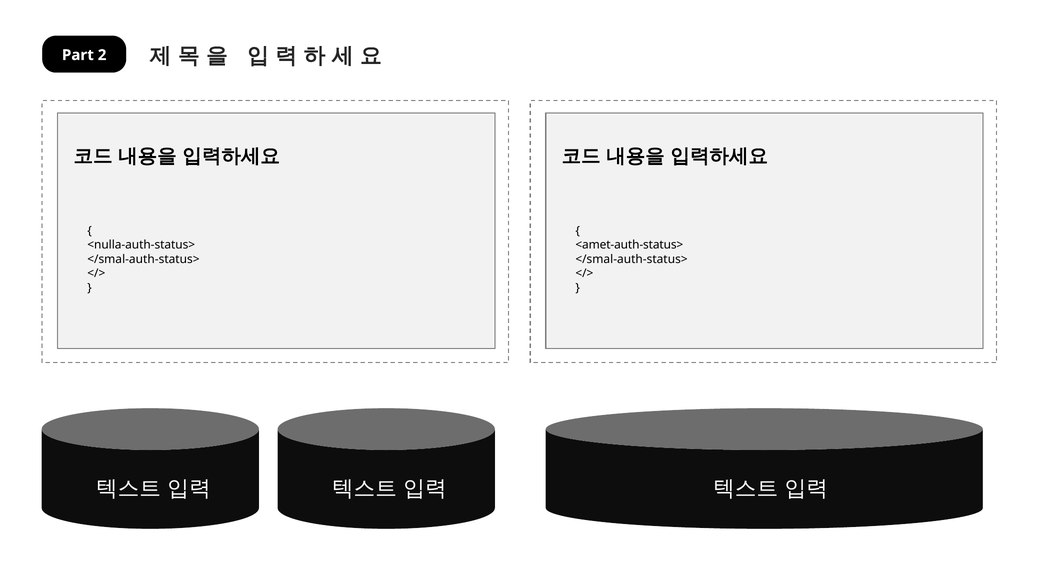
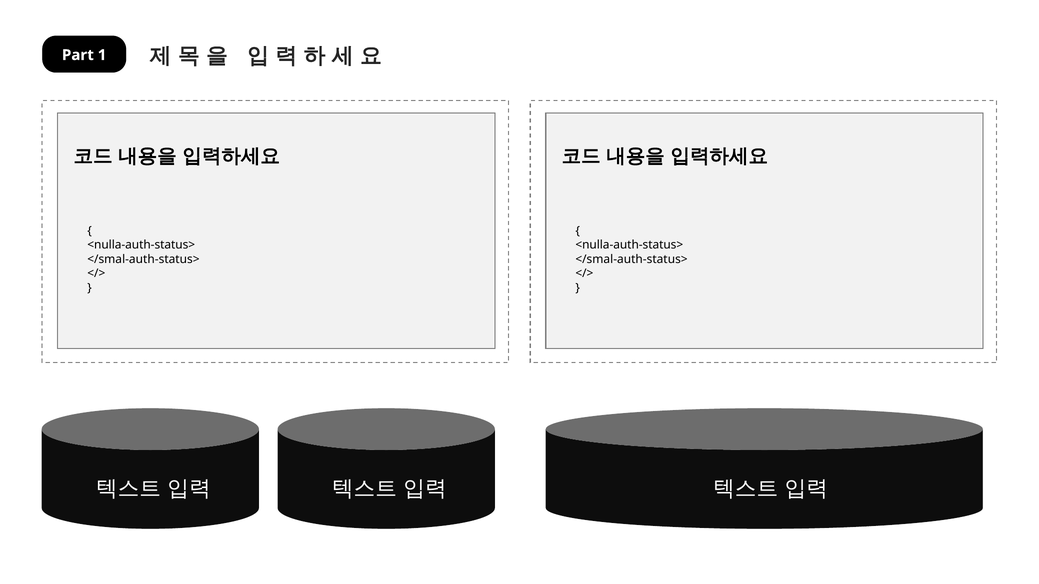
2: 2 -> 1 (102, 55)
<amet-auth-status>: <amet-auth-status> -> <nulla-auth-status> (629, 245)
